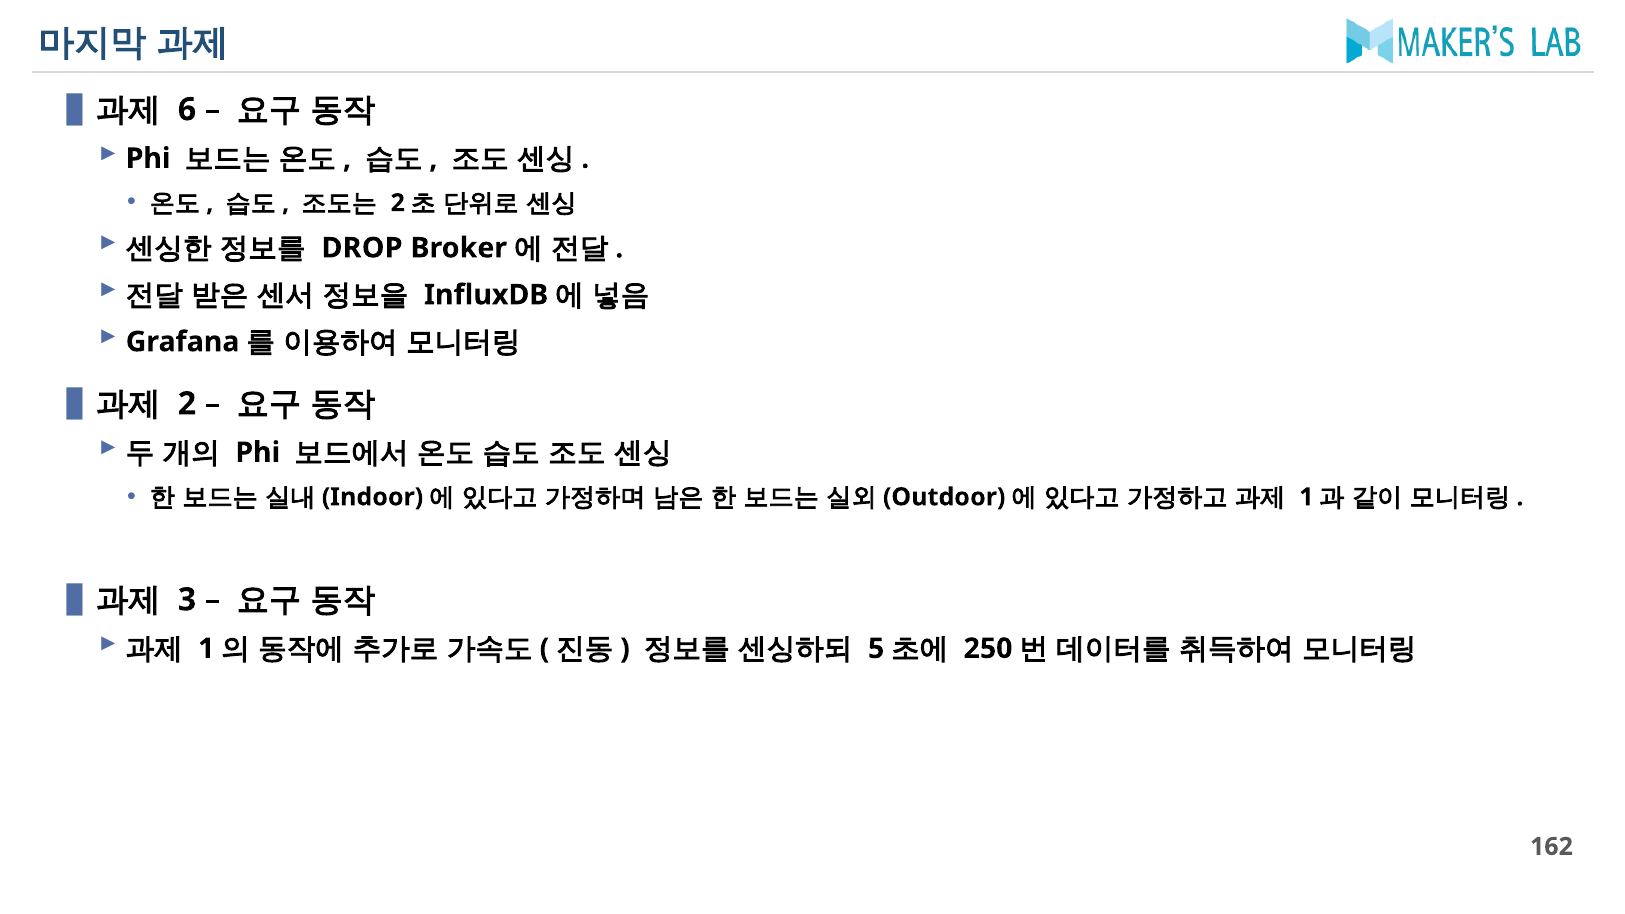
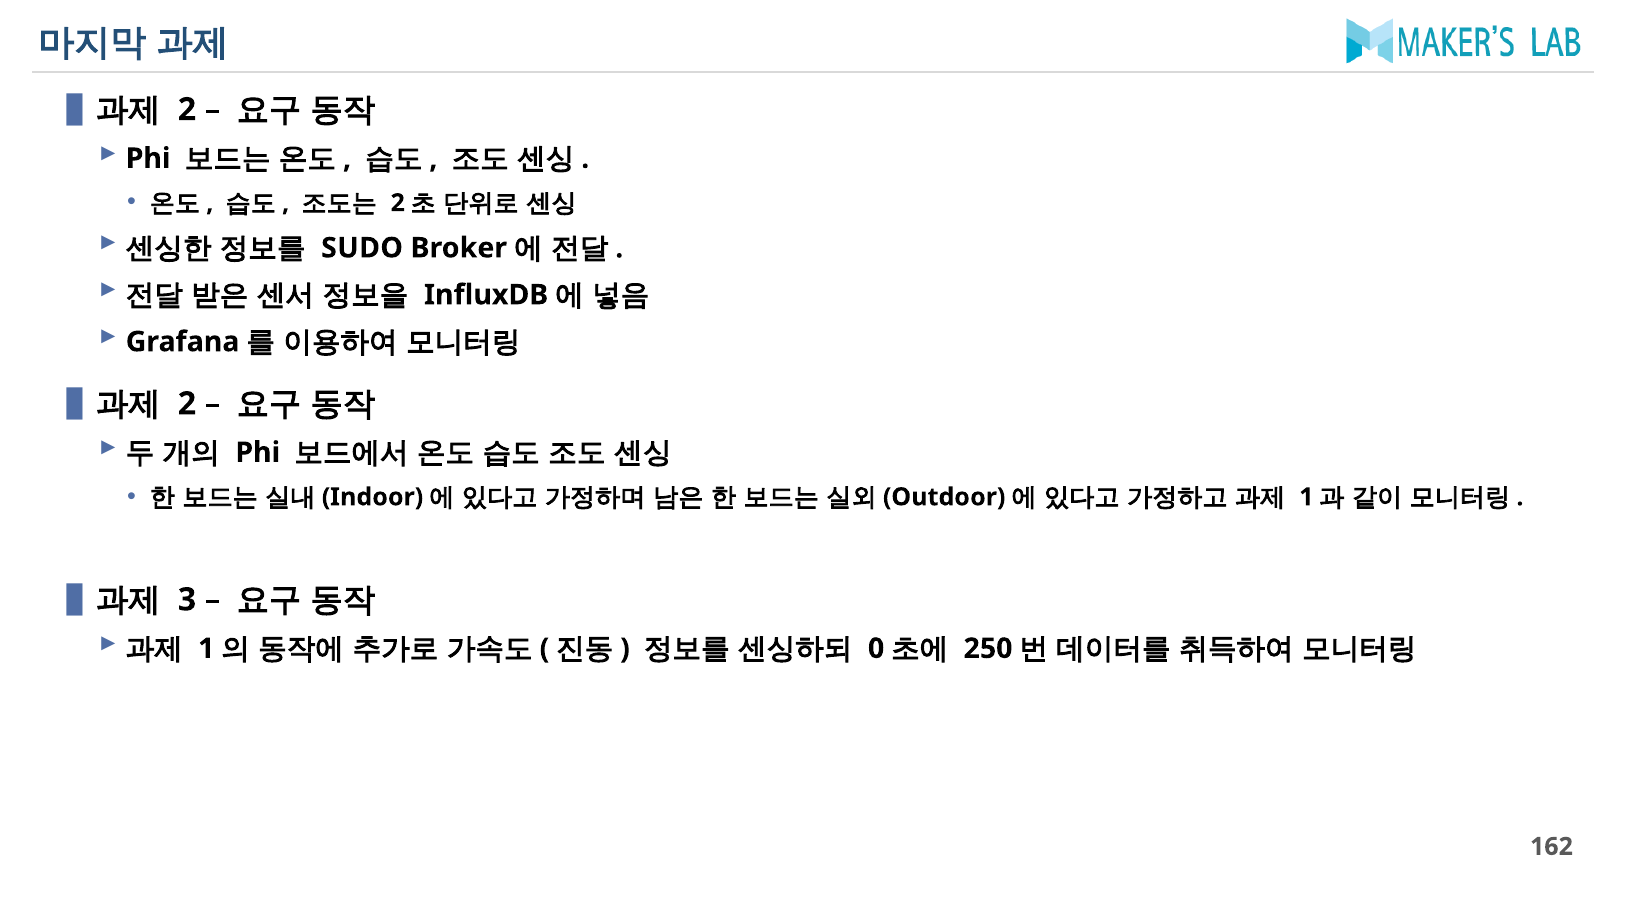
6: 6 -> 2 (187, 110)
DROP: DROP -> SUDO (362, 248)
5: 5 -> 0 (876, 648)
